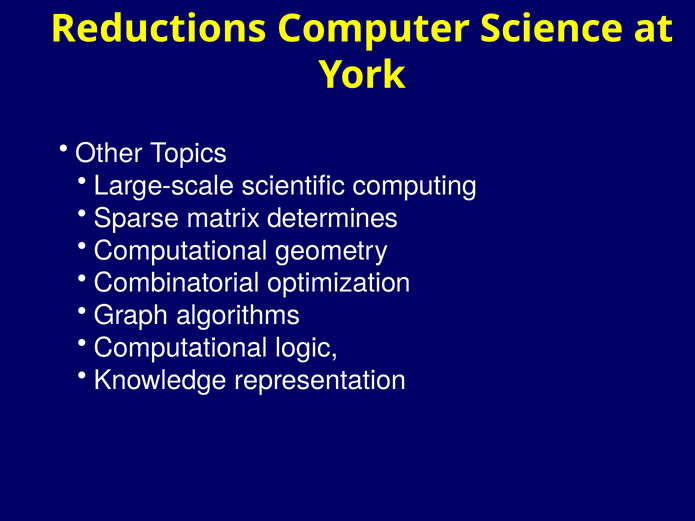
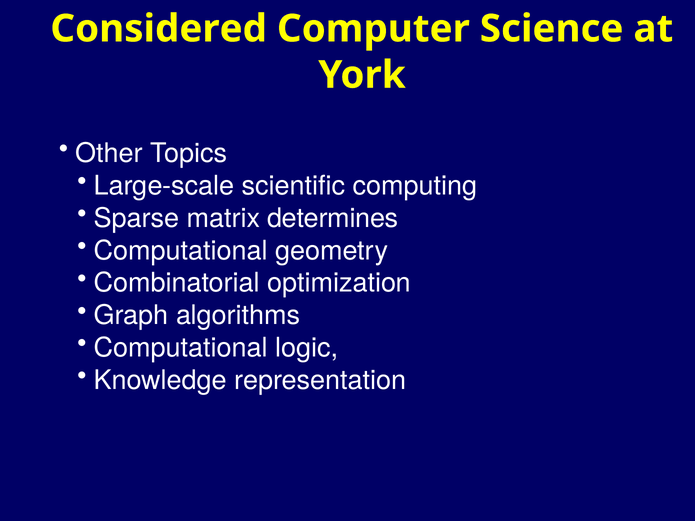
Reductions: Reductions -> Considered (159, 29)
